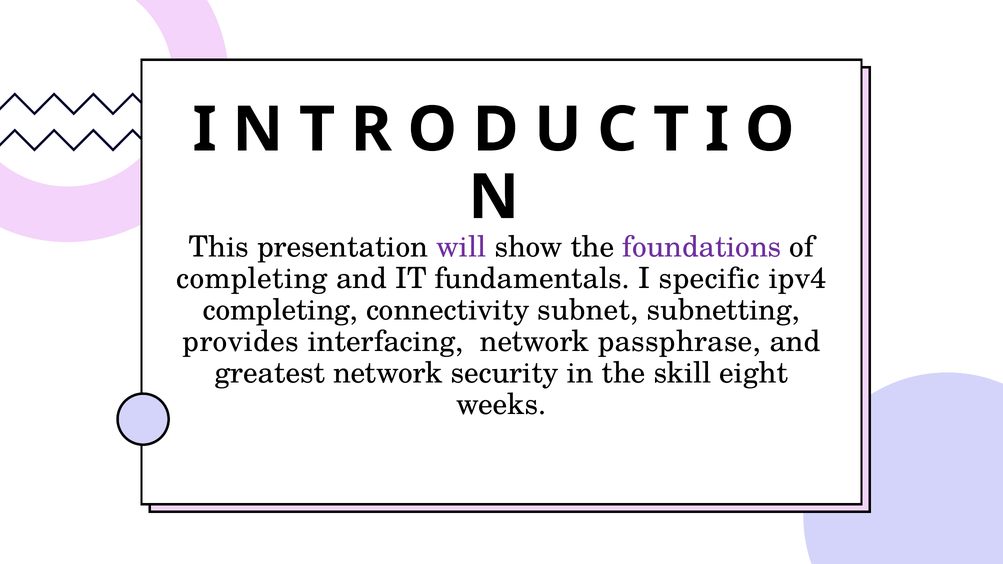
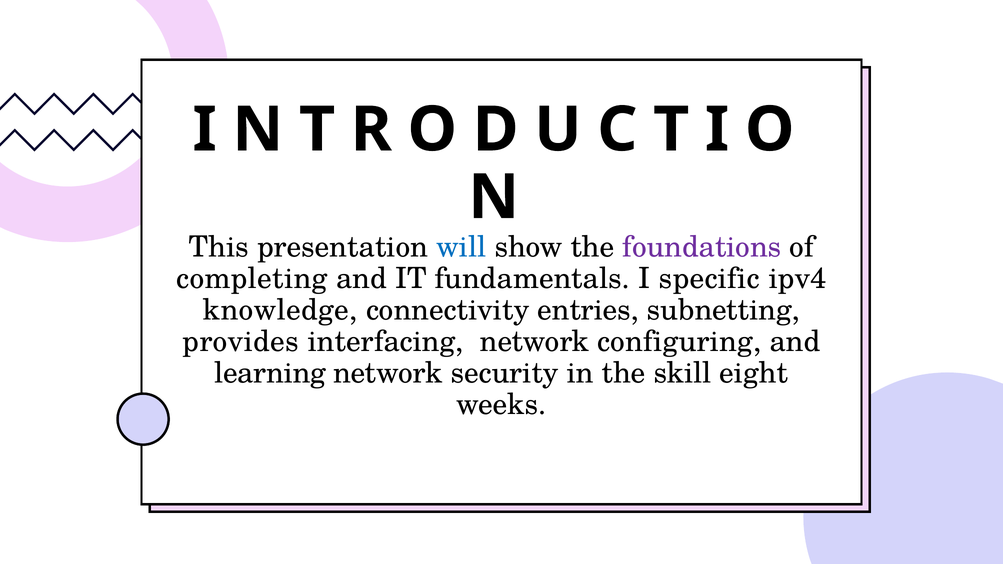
will colour: purple -> blue (461, 247)
completing: completing -> knowledge (280, 310)
subnet: subnet -> entries (588, 310)
passphrase: passphrase -> configuring (679, 342)
greatest: greatest -> learning (270, 373)
